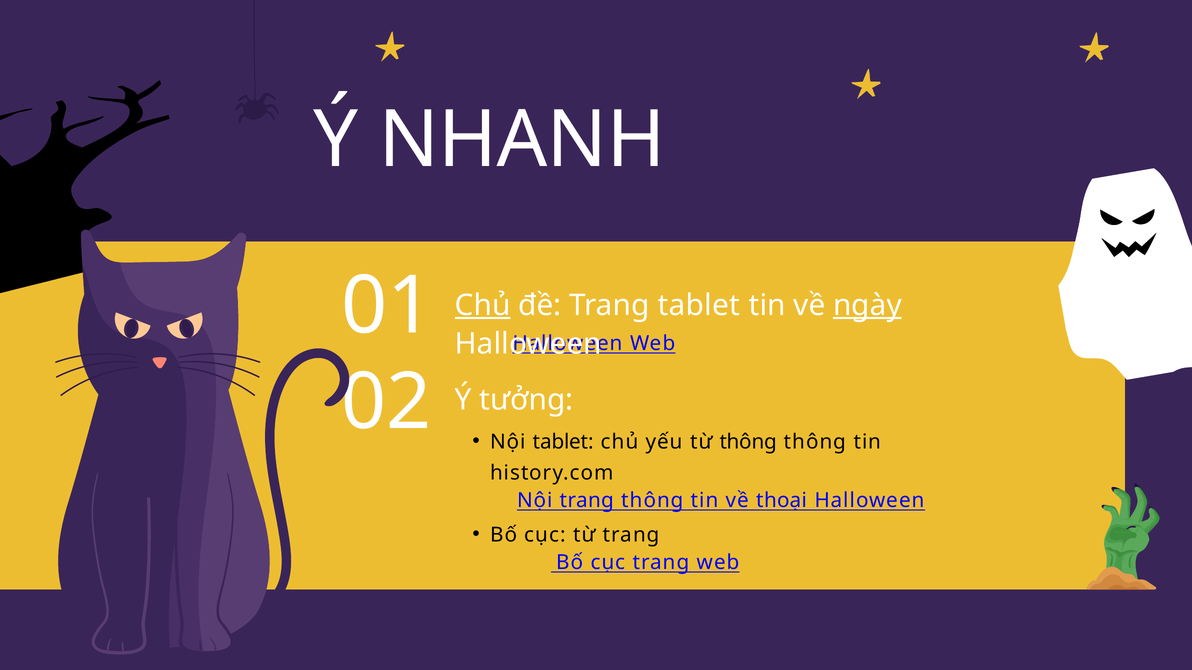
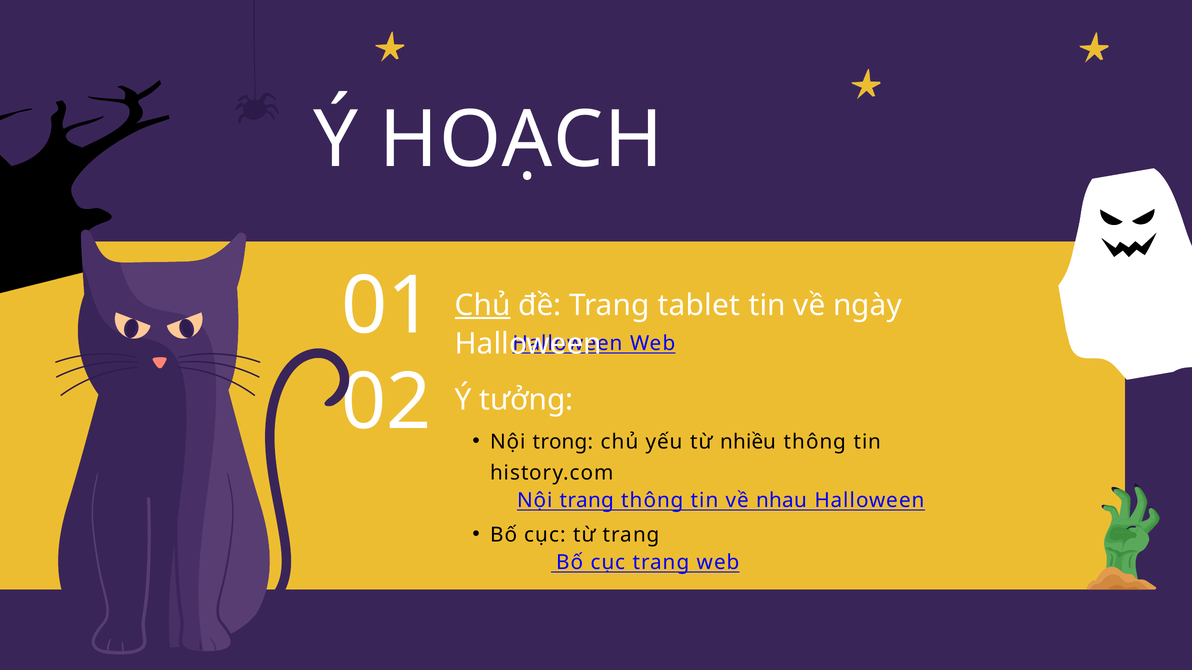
NHANH: NHANH -> HOẠCH (521, 140)
ngày underline: present -> none (867, 305)
Nội tablet: tablet -> trong (563, 442)
từ thông: thông -> nhiều (748, 442)
thoại: thoại -> nhau (782, 501)
